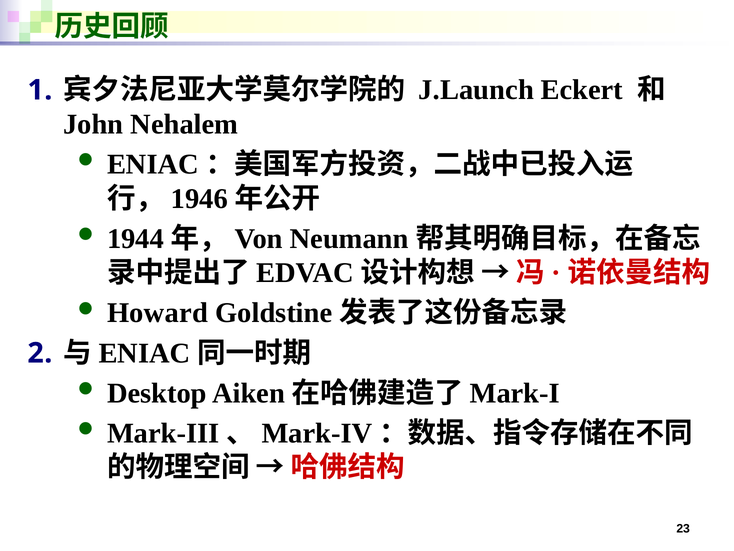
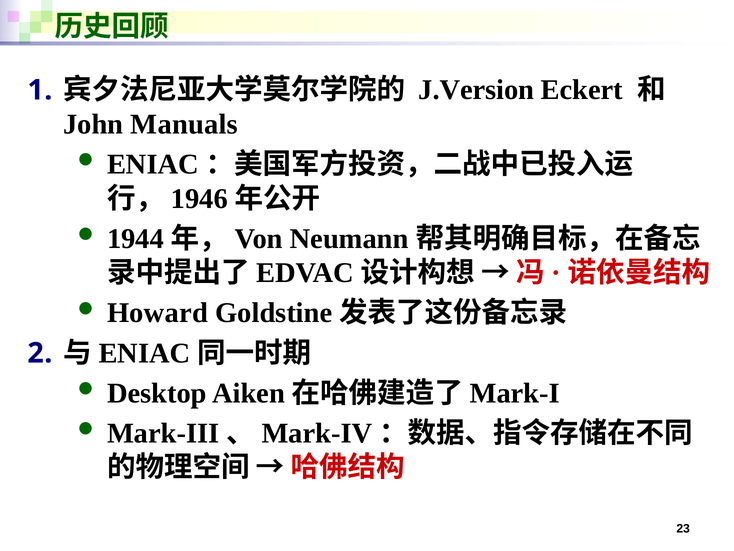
J.Launch: J.Launch -> J.Version (476, 90)
Nehalem: Nehalem -> Manuals (184, 124)
